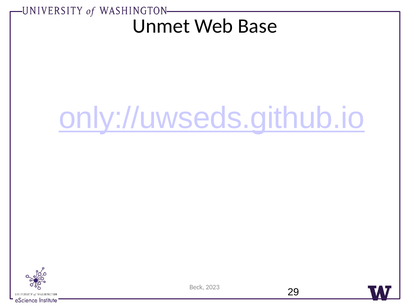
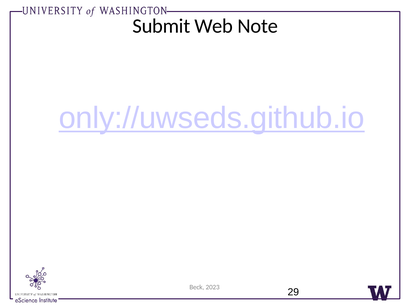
Unmet: Unmet -> Submit (161, 26)
Base: Base -> Note (258, 26)
